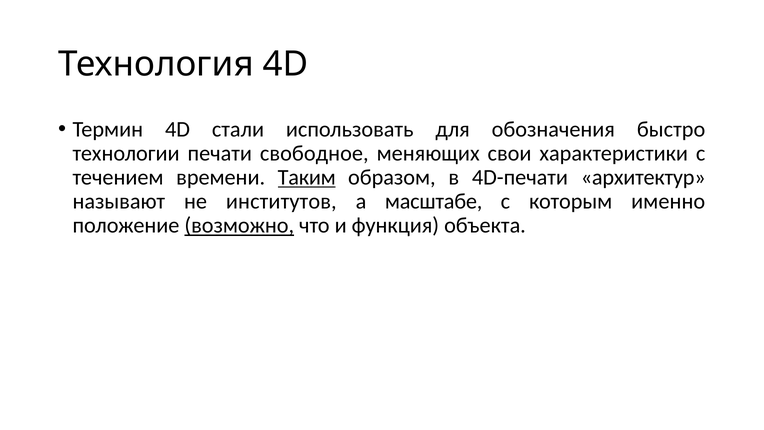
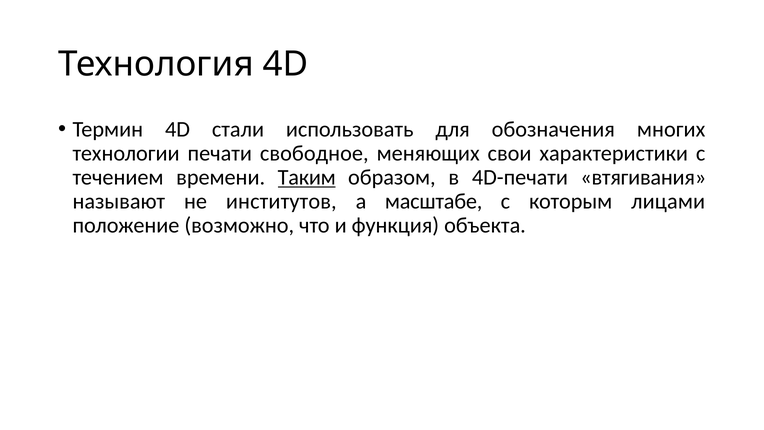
быстро: быстро -> многих (671, 129)
архитектур: архитектур -> втягивания (643, 177)
именно: именно -> лицами (668, 201)
возможно underline: present -> none (239, 225)
